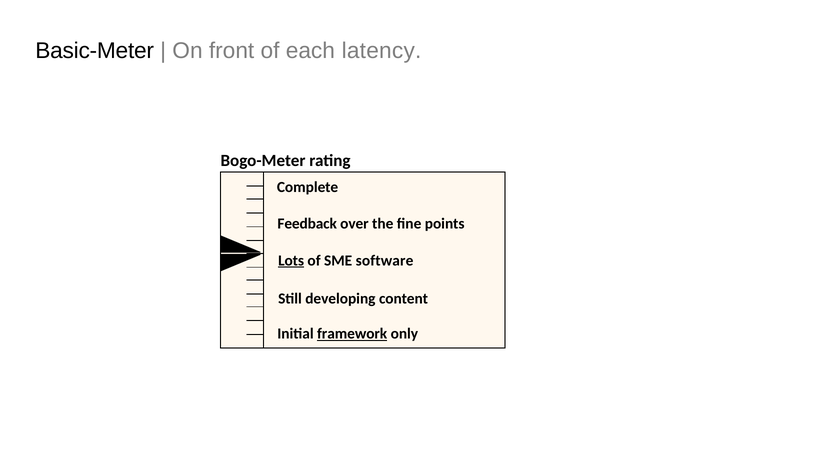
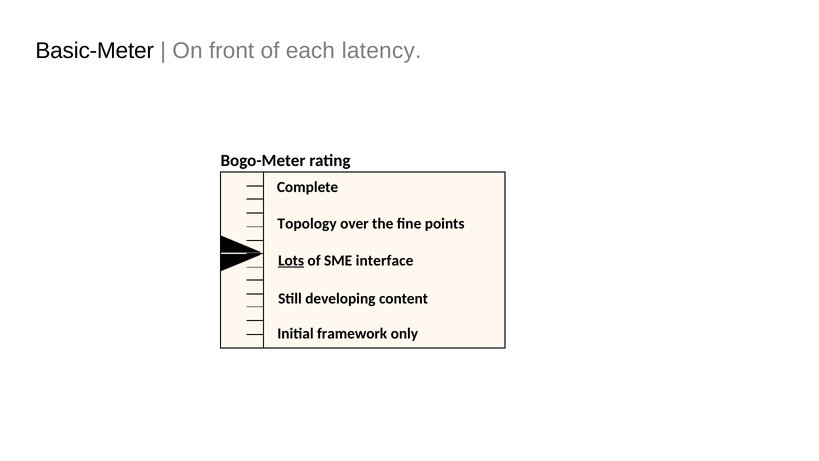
Feedback: Feedback -> Topology (307, 224)
software: software -> interface (385, 260)
framework underline: present -> none (352, 334)
